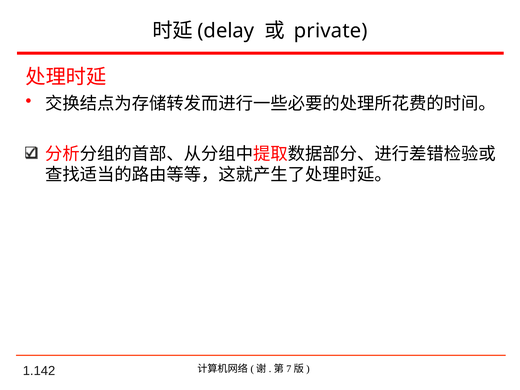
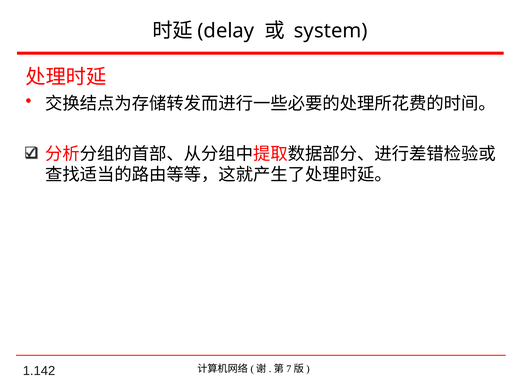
private: private -> system (331, 31)
